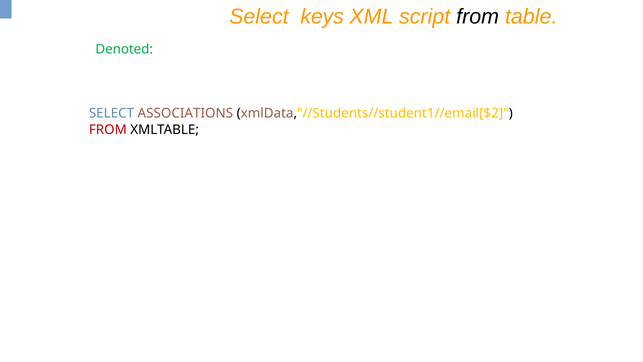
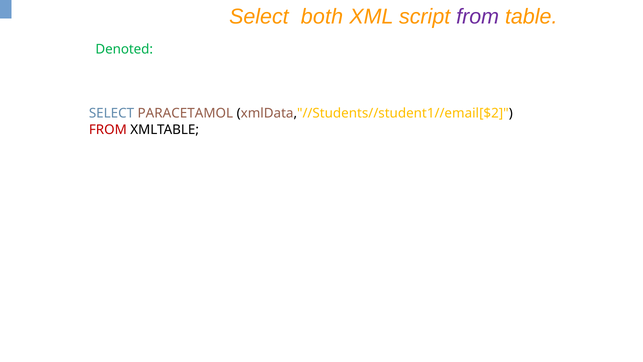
keys: keys -> both (322, 17)
from colour: black -> purple (478, 17)
ASSOCIATIONS: ASSOCIATIONS -> PARACETAMOL (185, 113)
